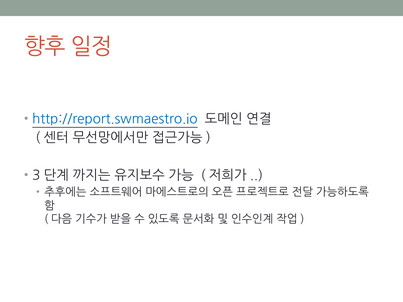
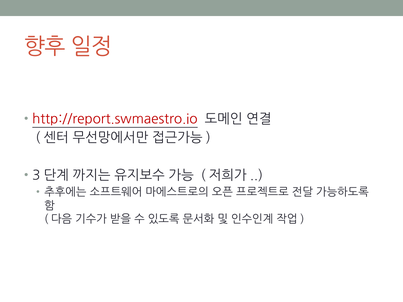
http://report.swmaestro.io colour: blue -> red (115, 119)
